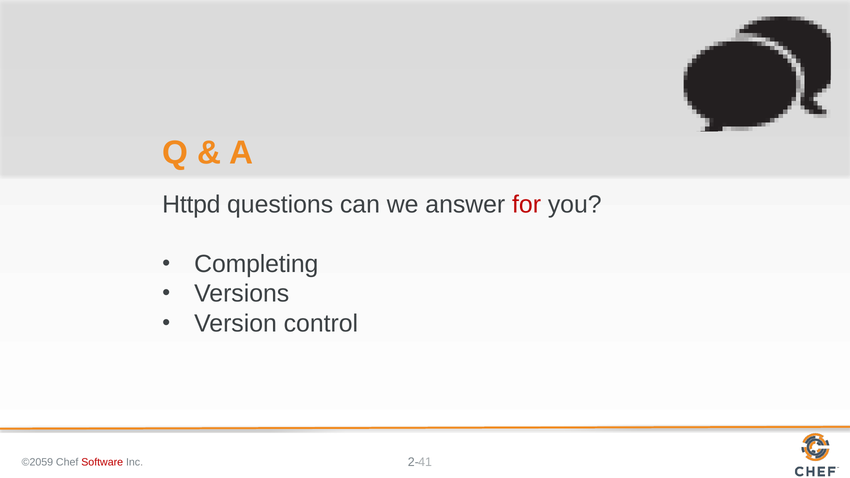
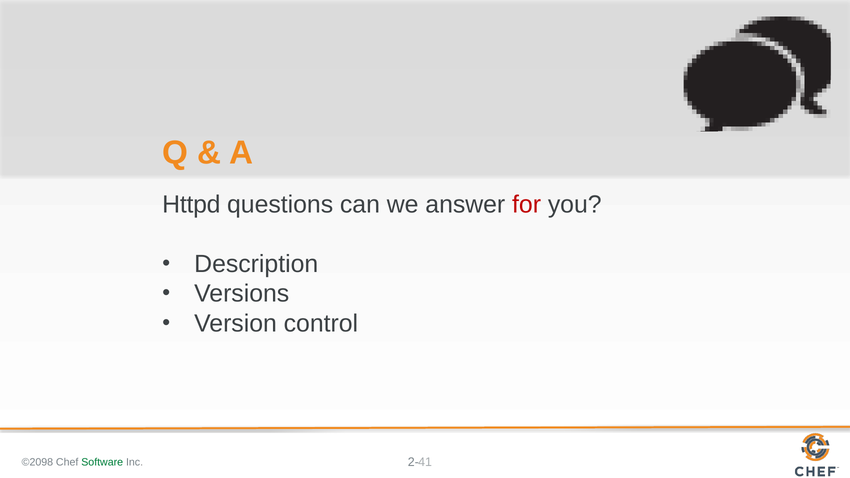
Completing: Completing -> Description (256, 264)
©2059: ©2059 -> ©2098 (37, 463)
Software colour: red -> green (102, 463)
